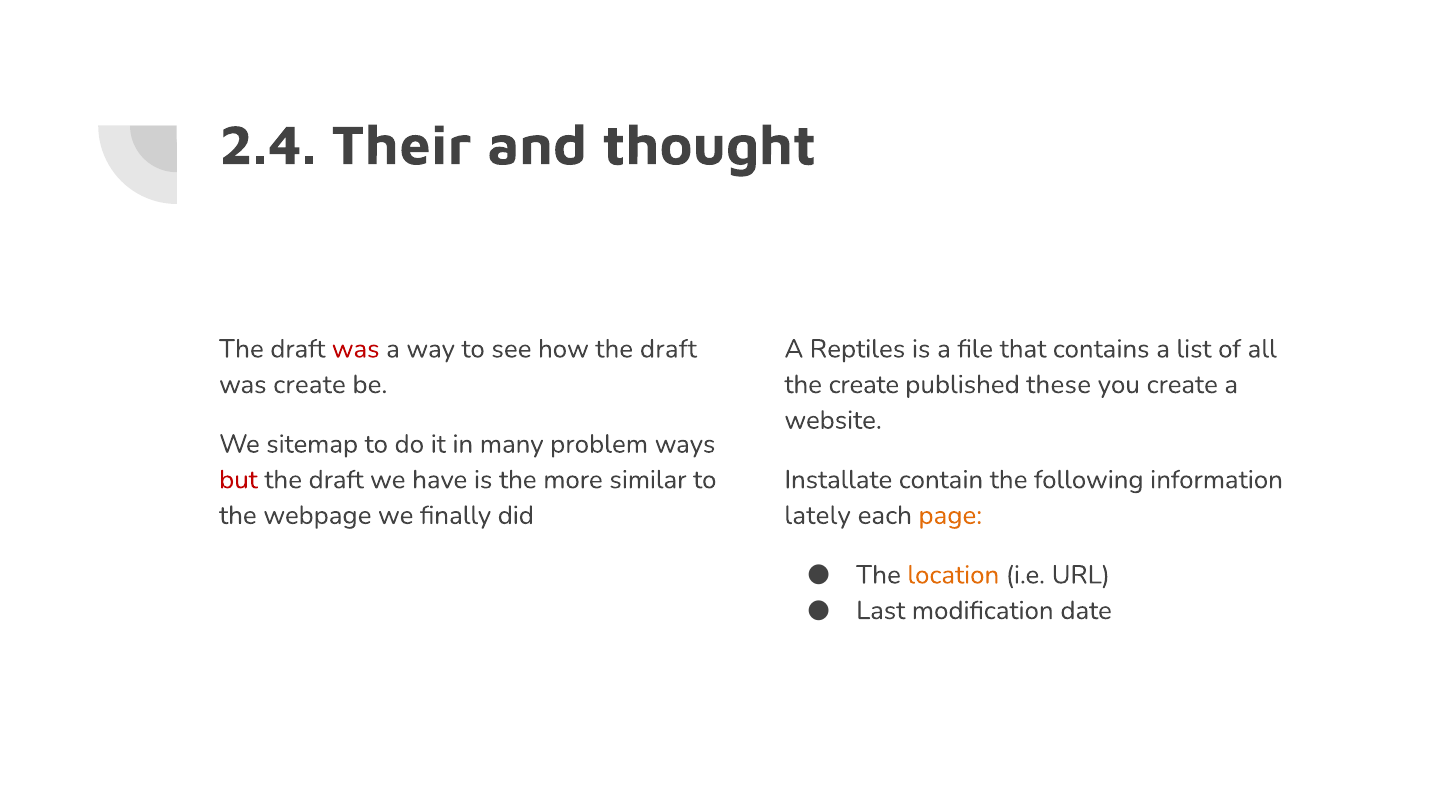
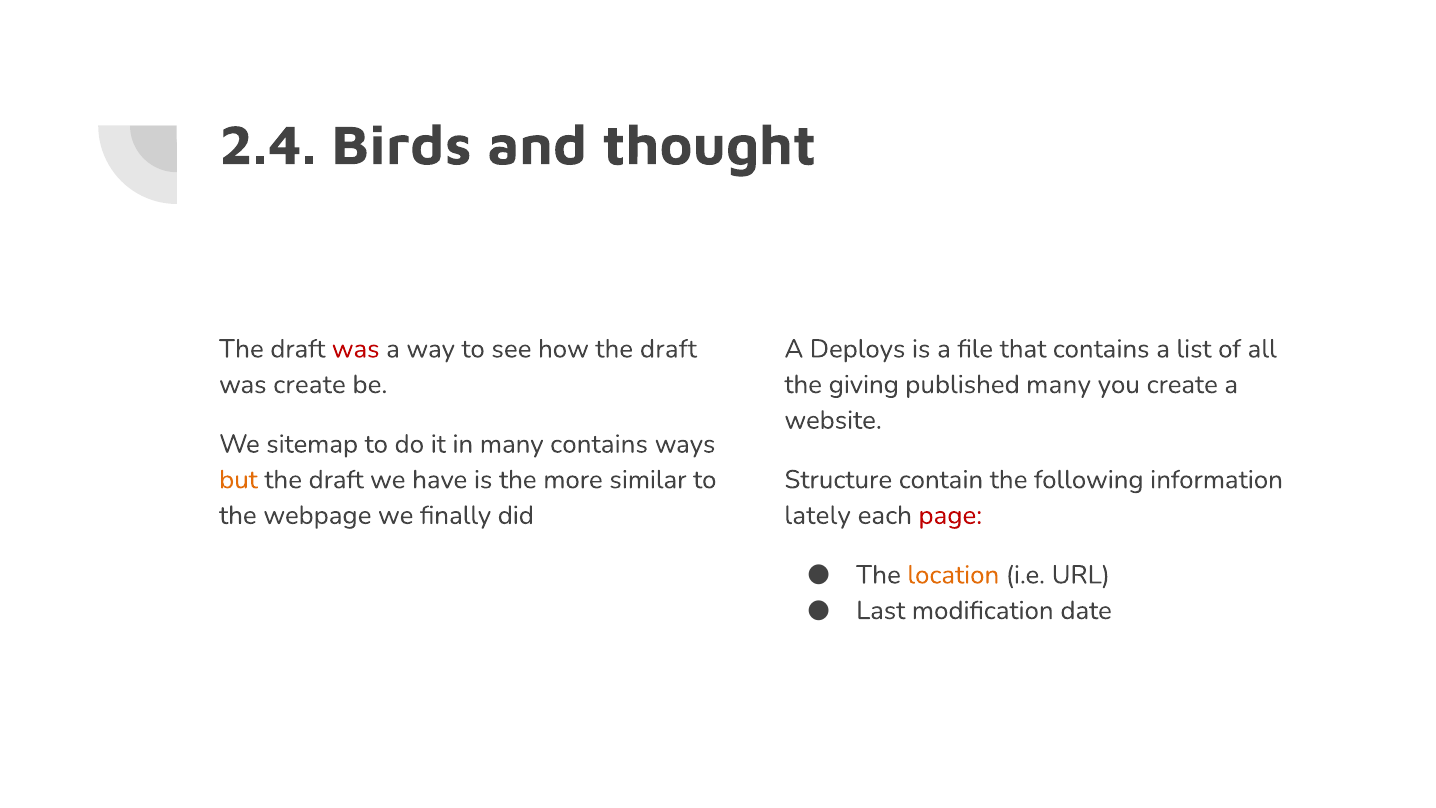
Their: Their -> Birds (402, 146)
Reptiles: Reptiles -> Deploys (858, 349)
the create: create -> giving (864, 384)
published these: these -> many (1059, 384)
many problem: problem -> contains (599, 444)
but colour: red -> orange (238, 480)
Installate: Installate -> Structure (838, 480)
page colour: orange -> red (950, 515)
